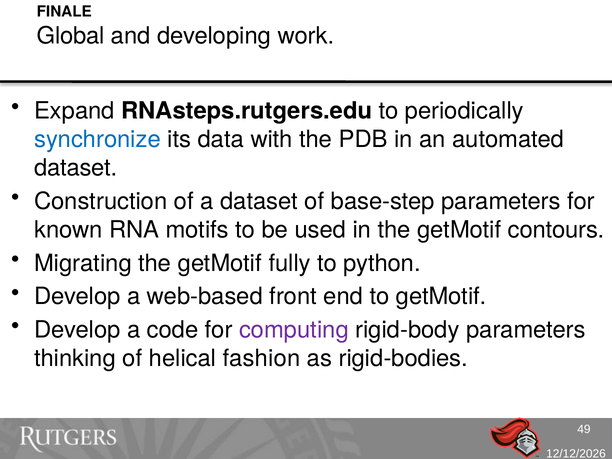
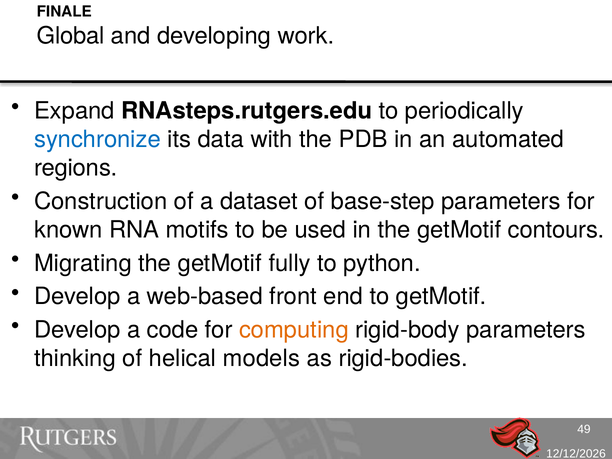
dataset: dataset -> regions (76, 168)
computing colour: purple -> orange (294, 330)
fashion: fashion -> models (261, 359)
